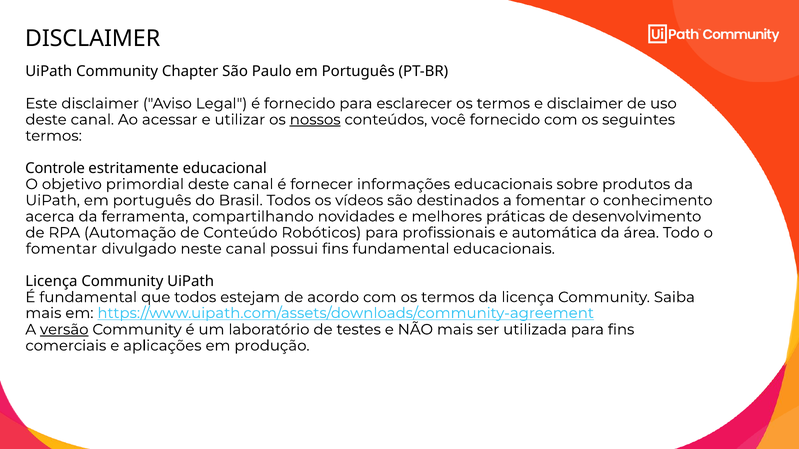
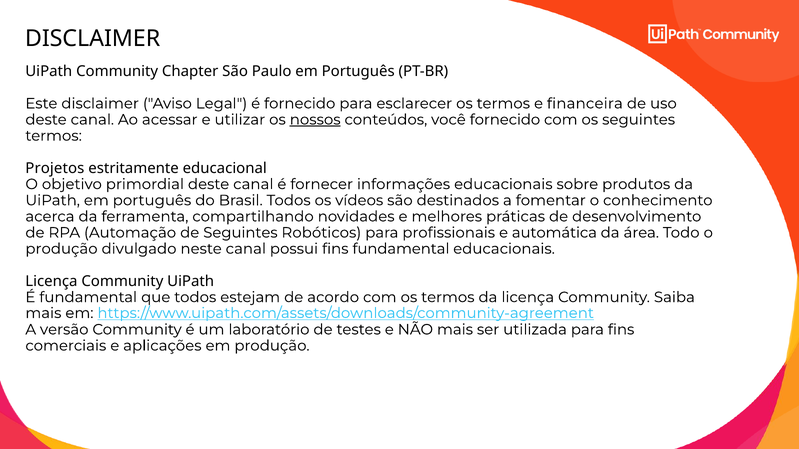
e disclaimer: disclaimer -> financeira (585, 104)
Controle: Controle -> Projetos (55, 168)
de Conteúdo: Conteúdo -> Seguintes (240, 233)
fomentar: fomentar -> produção (61, 249)
versão underline: present -> none (64, 330)
